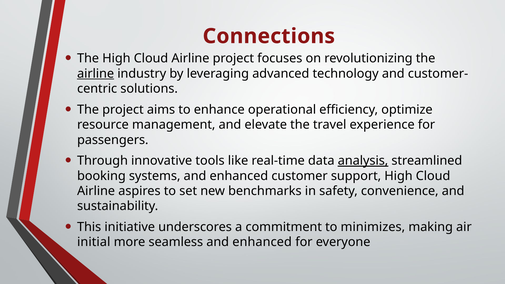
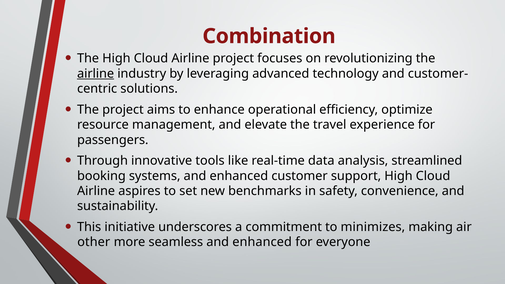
Connections: Connections -> Combination (269, 36)
analysis underline: present -> none (363, 161)
initial: initial -> other (94, 242)
